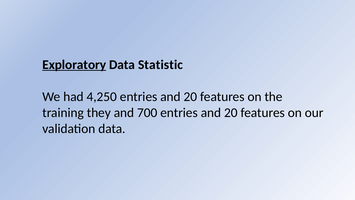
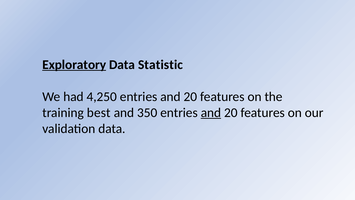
they: they -> best (99, 113)
700: 700 -> 350 (147, 113)
and underline: none -> present (211, 113)
